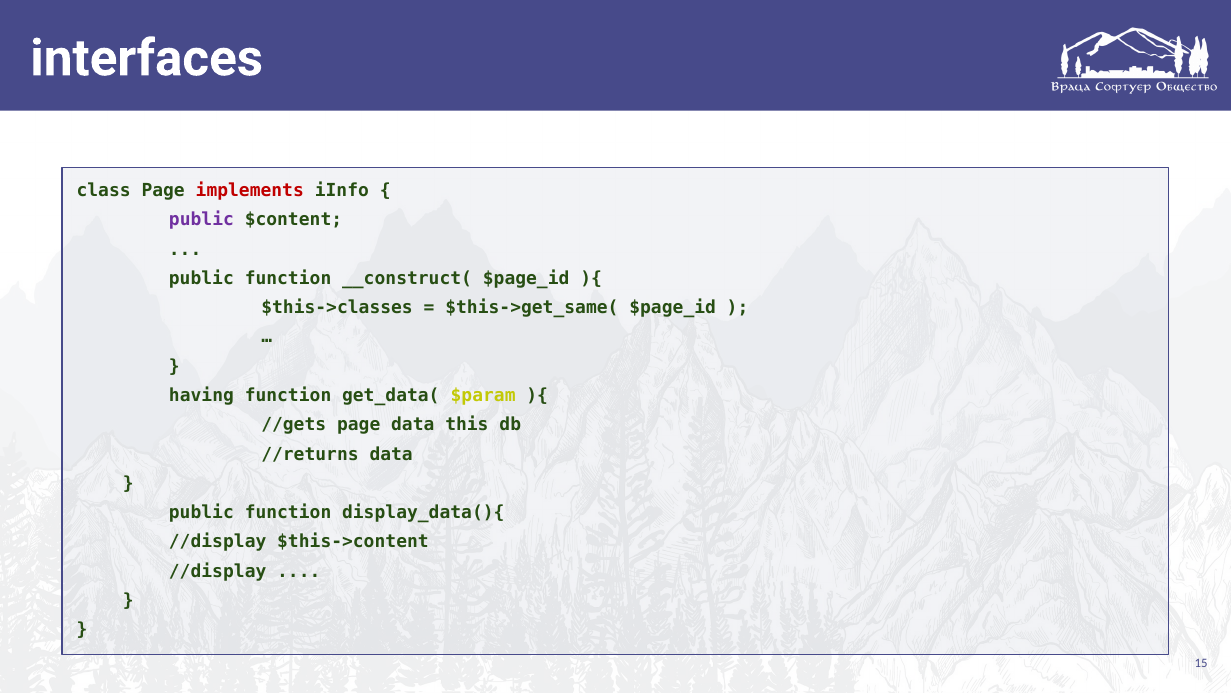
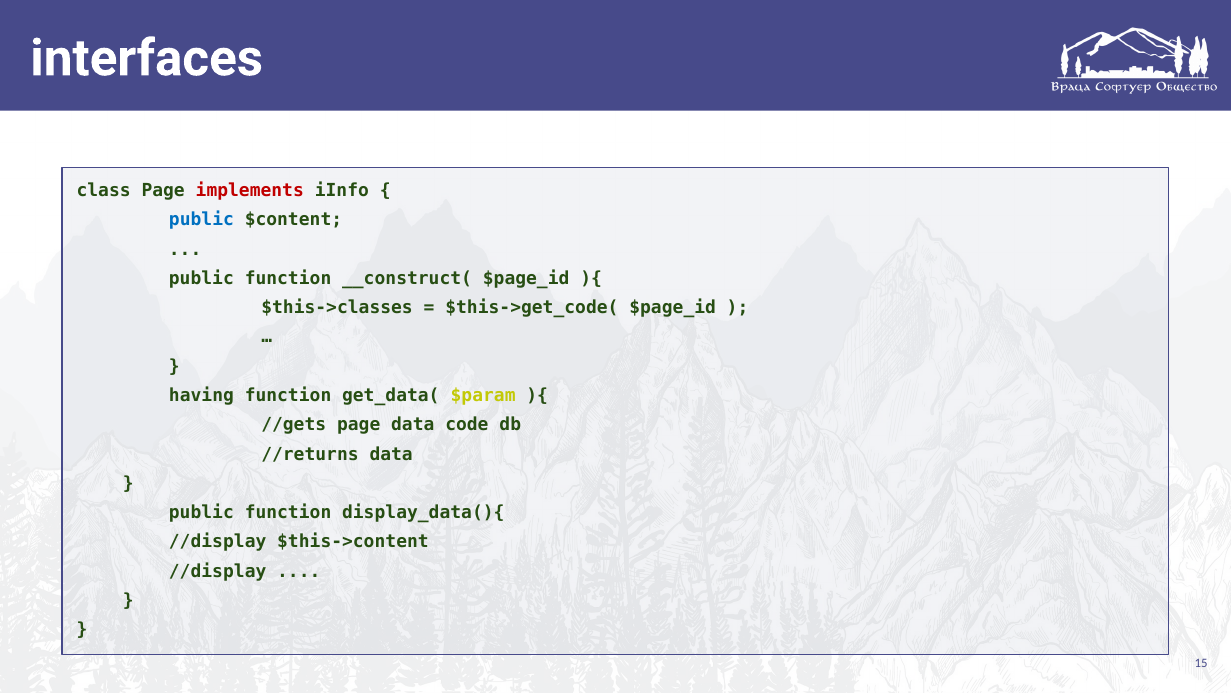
public colour: purple -> blue (201, 220)
$this->get_same(: $this->get_same( -> $this->get_code( (532, 308)
this: this -> code (467, 425)
